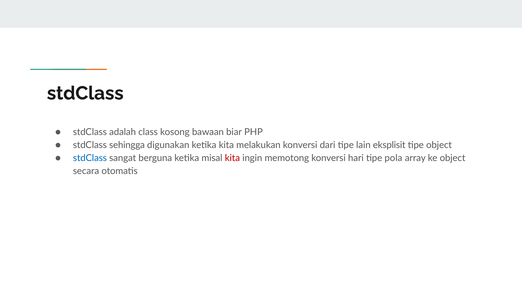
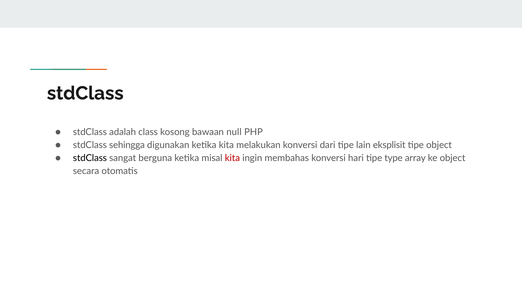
biar: biar -> null (234, 132)
stdClass colour: blue -> black (90, 158)
memotong: memotong -> membahas (287, 158)
pola: pola -> type (394, 158)
